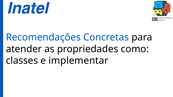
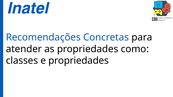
e implementar: implementar -> propriedades (79, 61)
